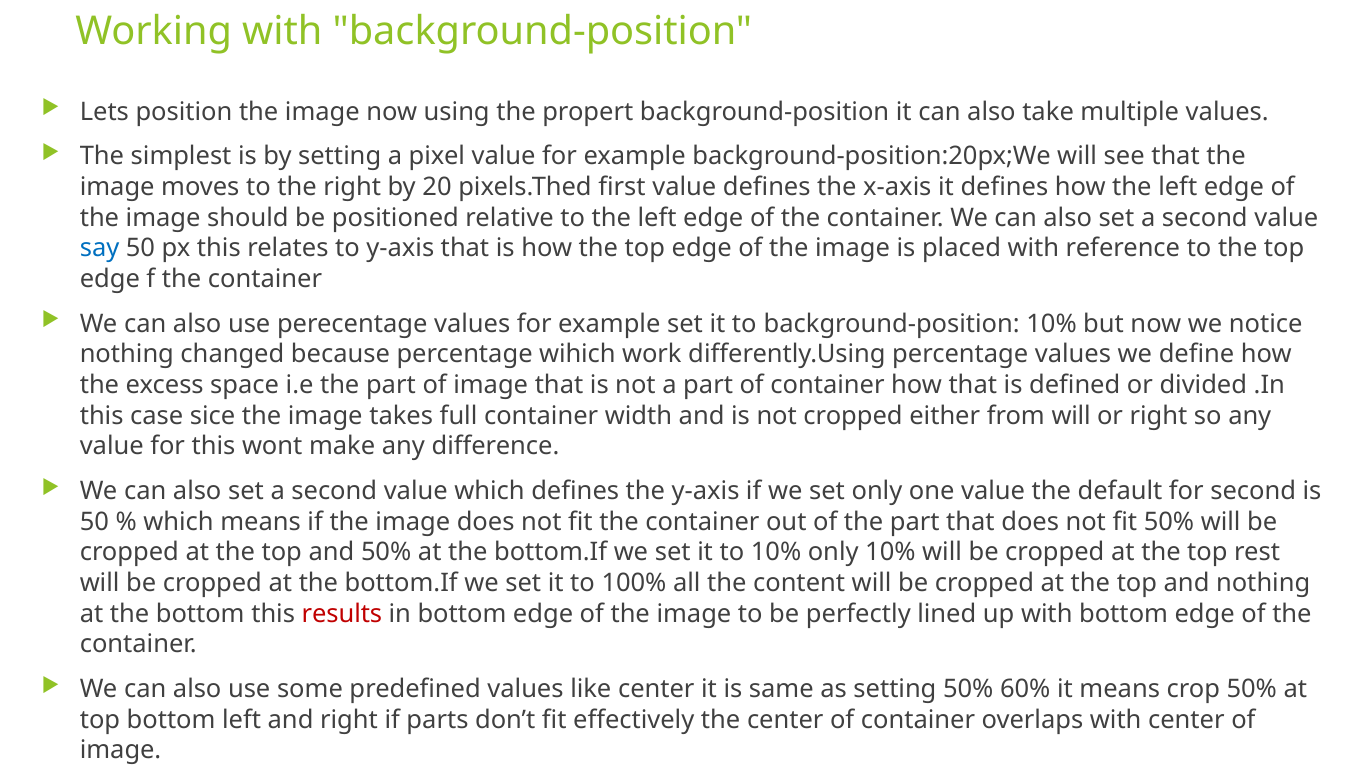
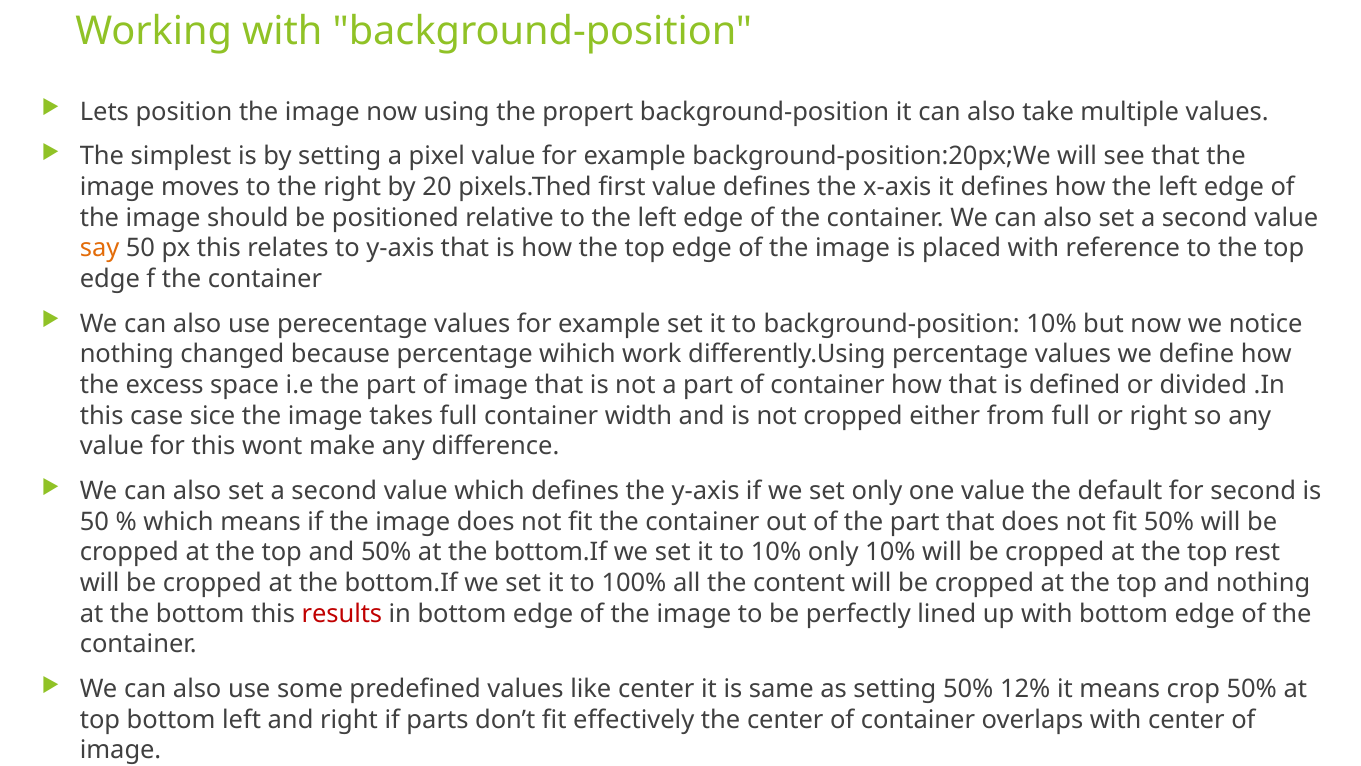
say colour: blue -> orange (100, 248)
from will: will -> full (1071, 416)
60%: 60% -> 12% (1025, 689)
